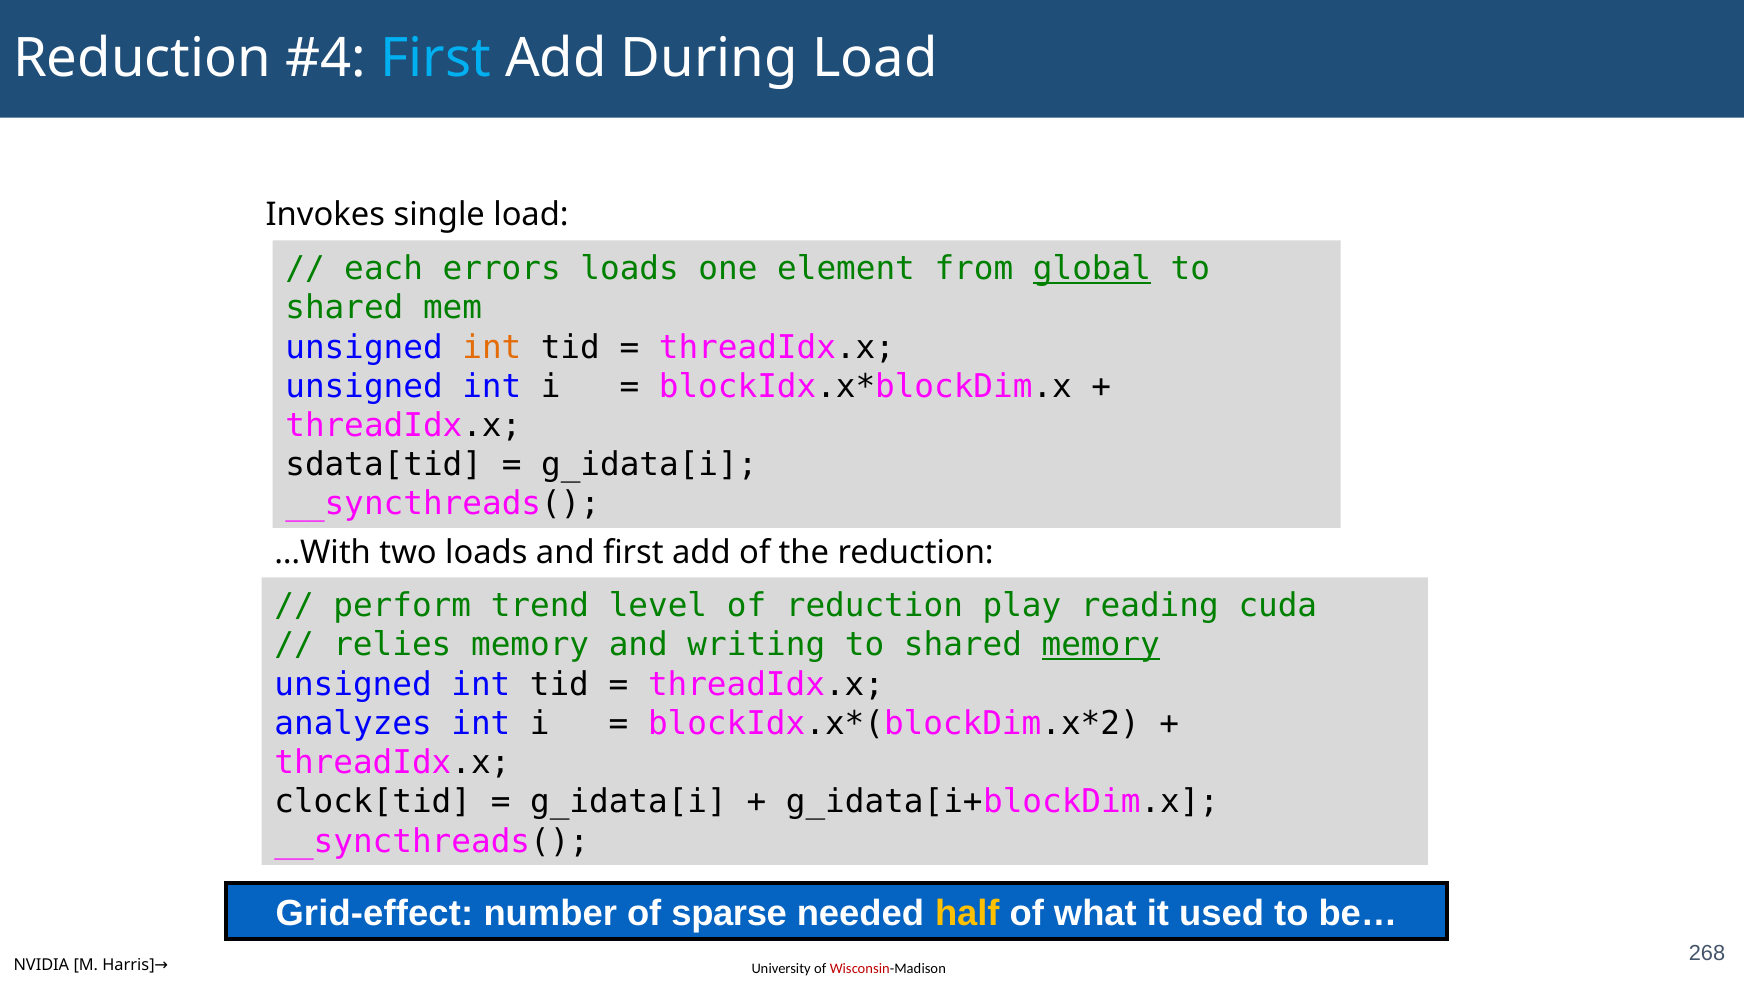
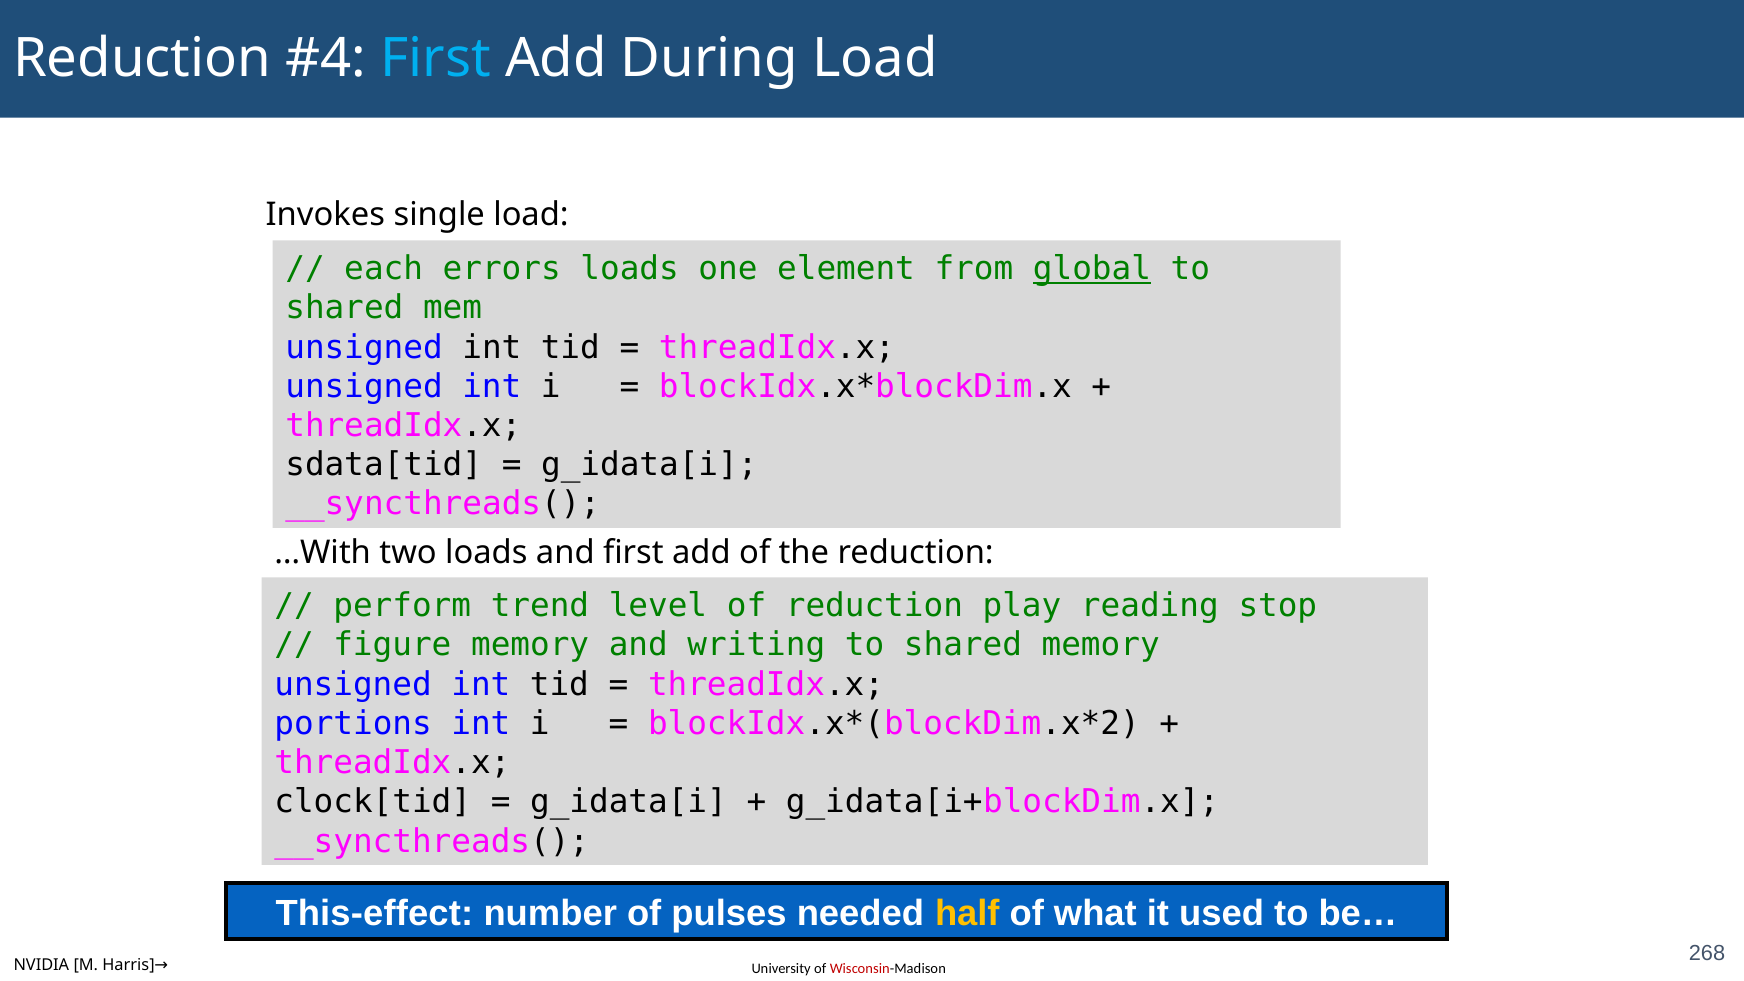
int colour: orange -> black (492, 347)
cuda: cuda -> stop (1278, 606)
relies: relies -> figure (392, 645)
memory underline: present -> none (1101, 645)
analyzes: analyzes -> portions (353, 723)
Grid-effect: Grid-effect -> This-effect (374, 914)
sparse: sparse -> pulses (729, 914)
